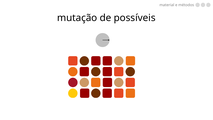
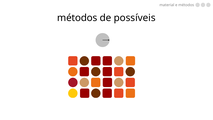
mutação: mutação -> métodos (77, 18)
